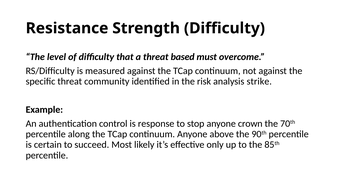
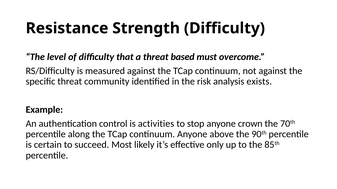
strike: strike -> exists (259, 82)
response: response -> activities (156, 124)
